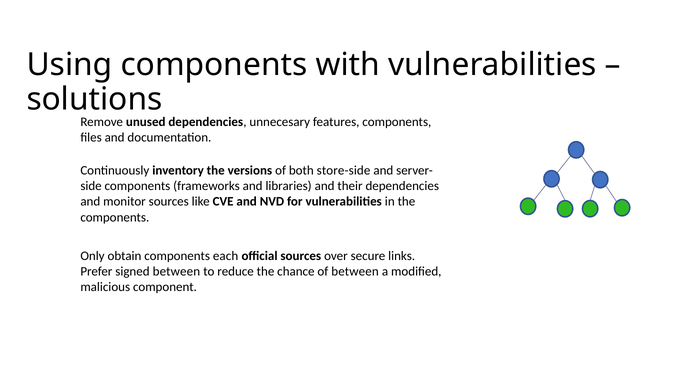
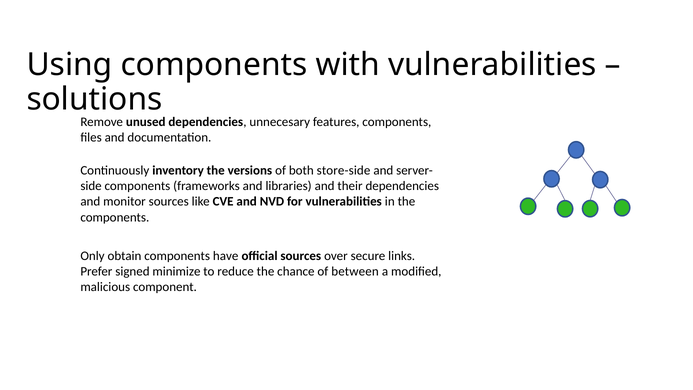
each: each -> have (226, 256)
signed between: between -> minimize (176, 271)
